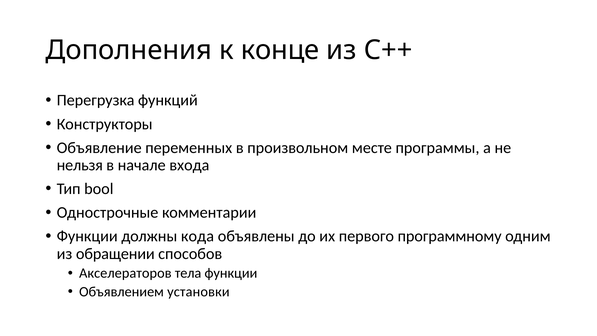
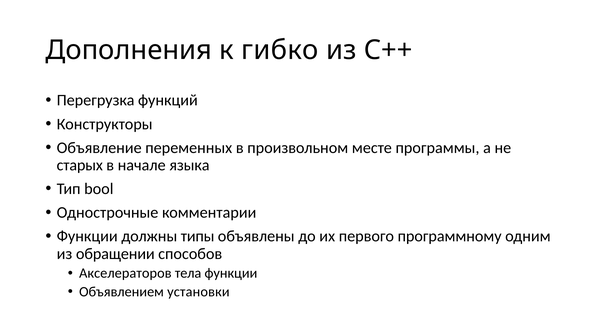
конце: конце -> гибко (280, 50)
нельзя: нельзя -> старых (80, 165)
входа: входа -> языка (189, 165)
кода: кода -> типы (198, 236)
